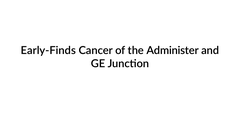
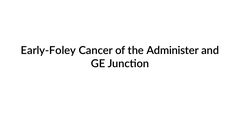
Early-Finds: Early-Finds -> Early-Foley (48, 51)
